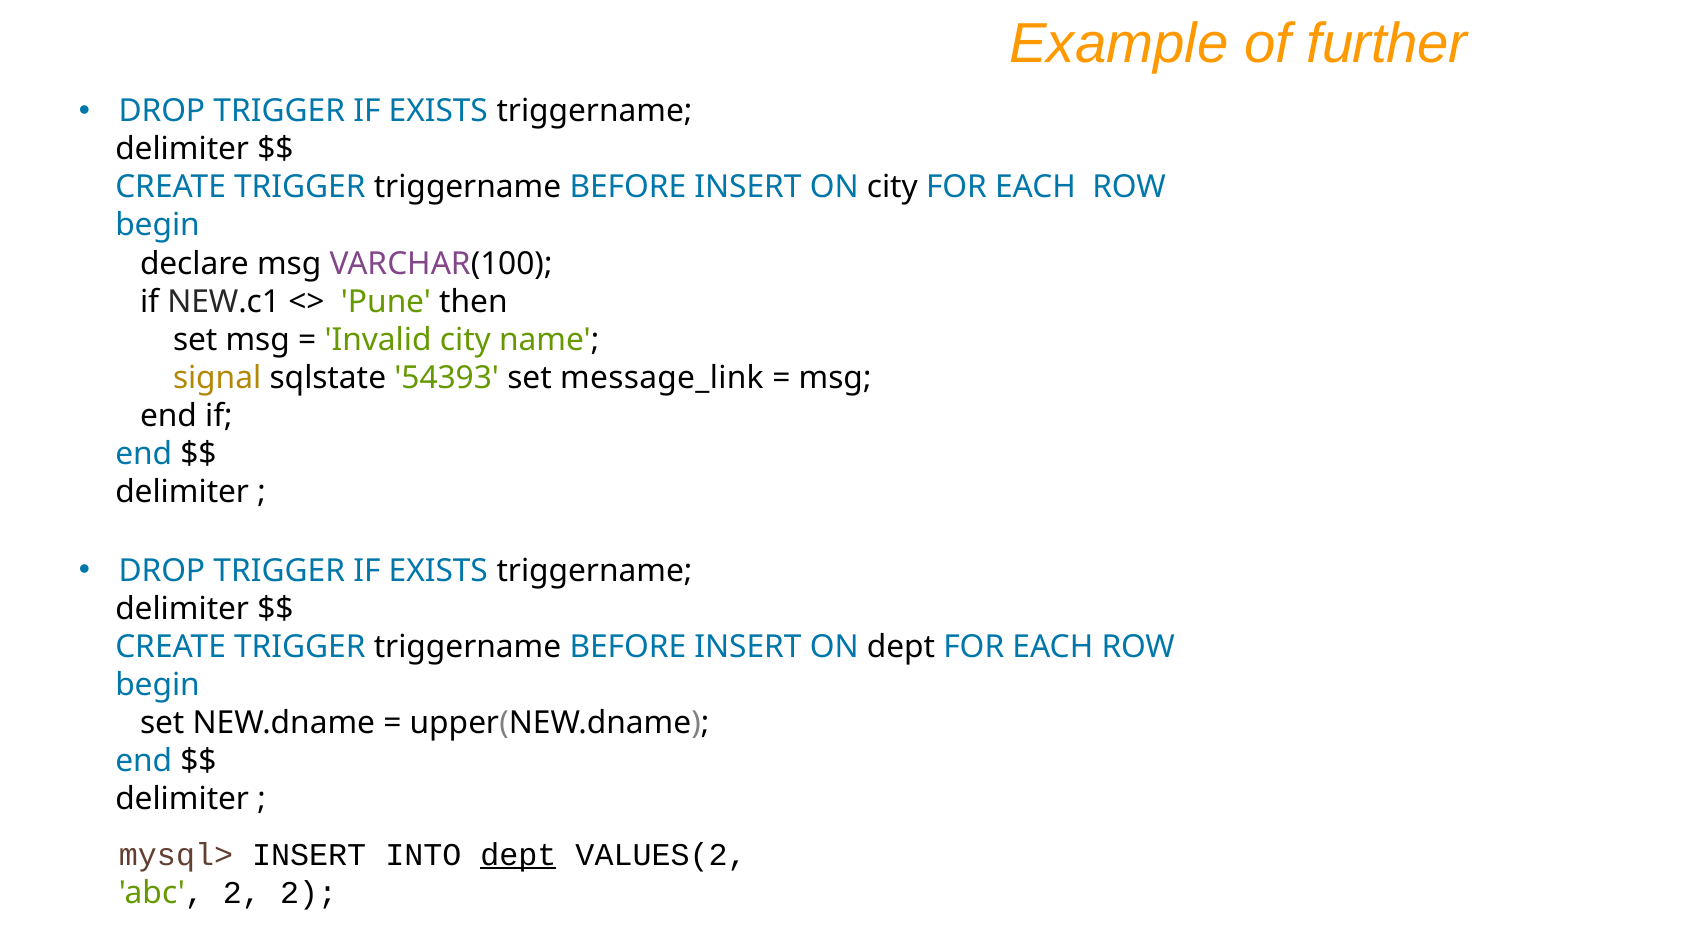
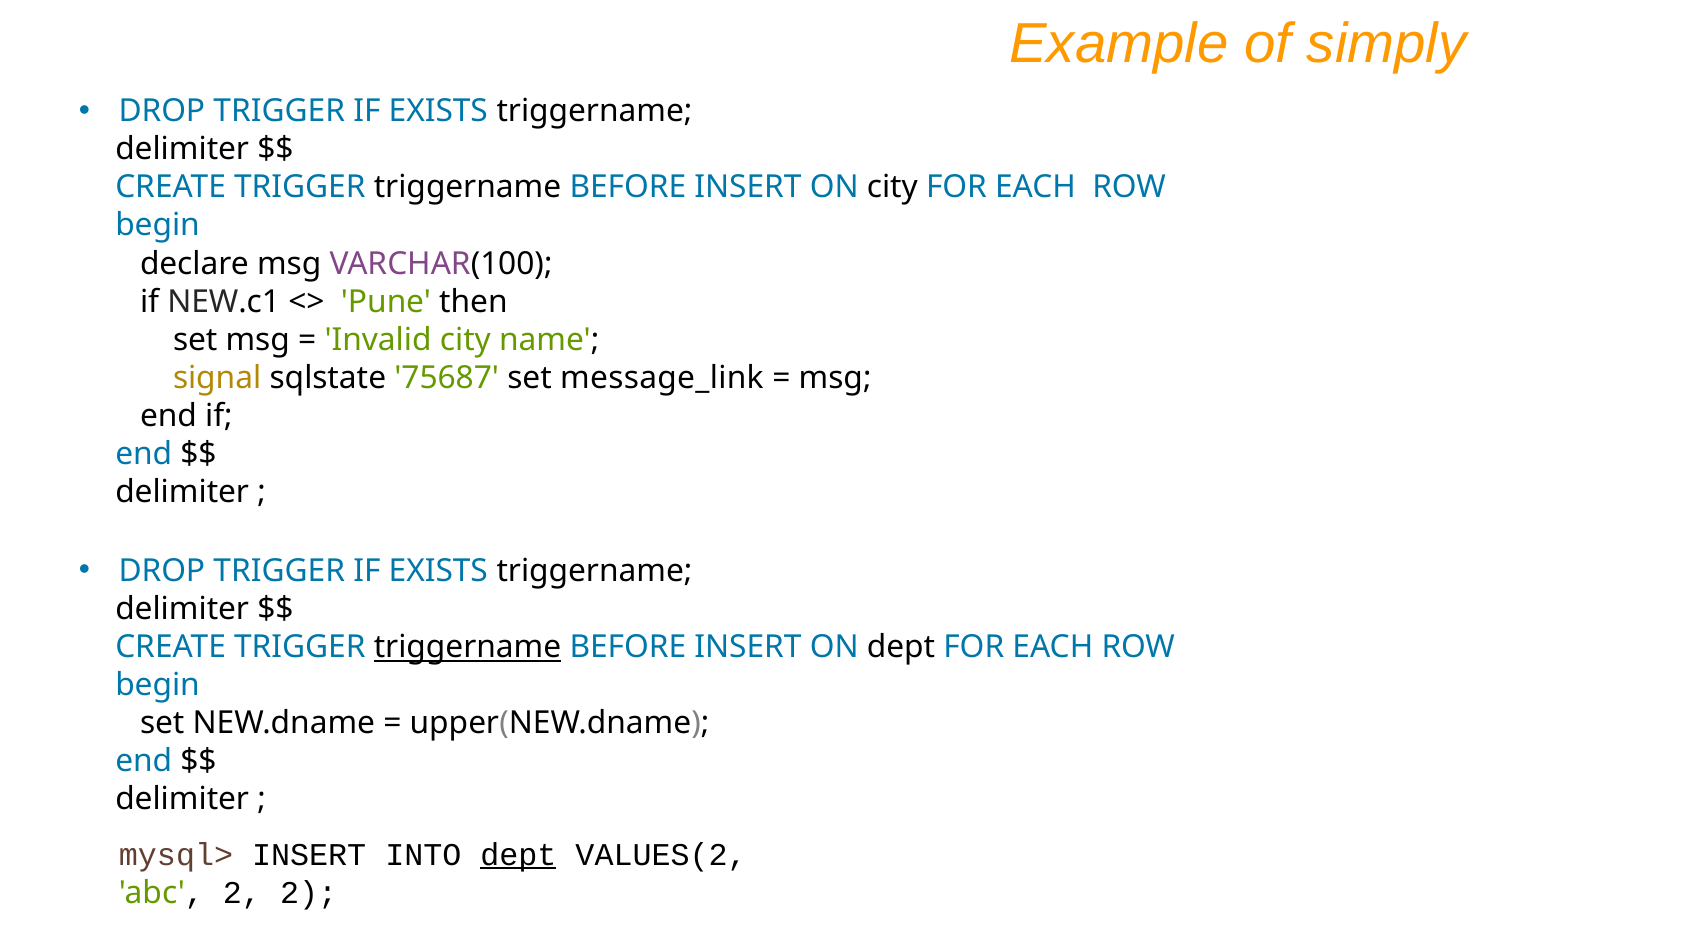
further: further -> simply (1387, 44)
54393: 54393 -> 75687 (447, 378)
triggername underline: none -> present (467, 647)
